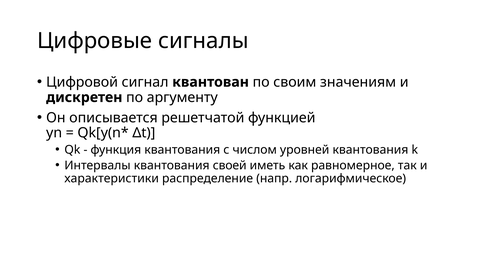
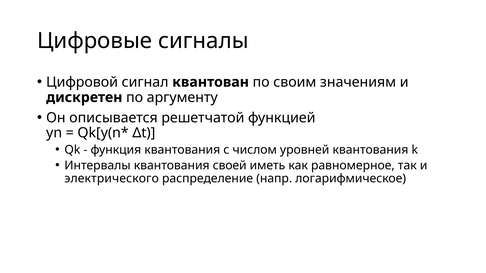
характеристики: характеристики -> электрического (112, 179)
